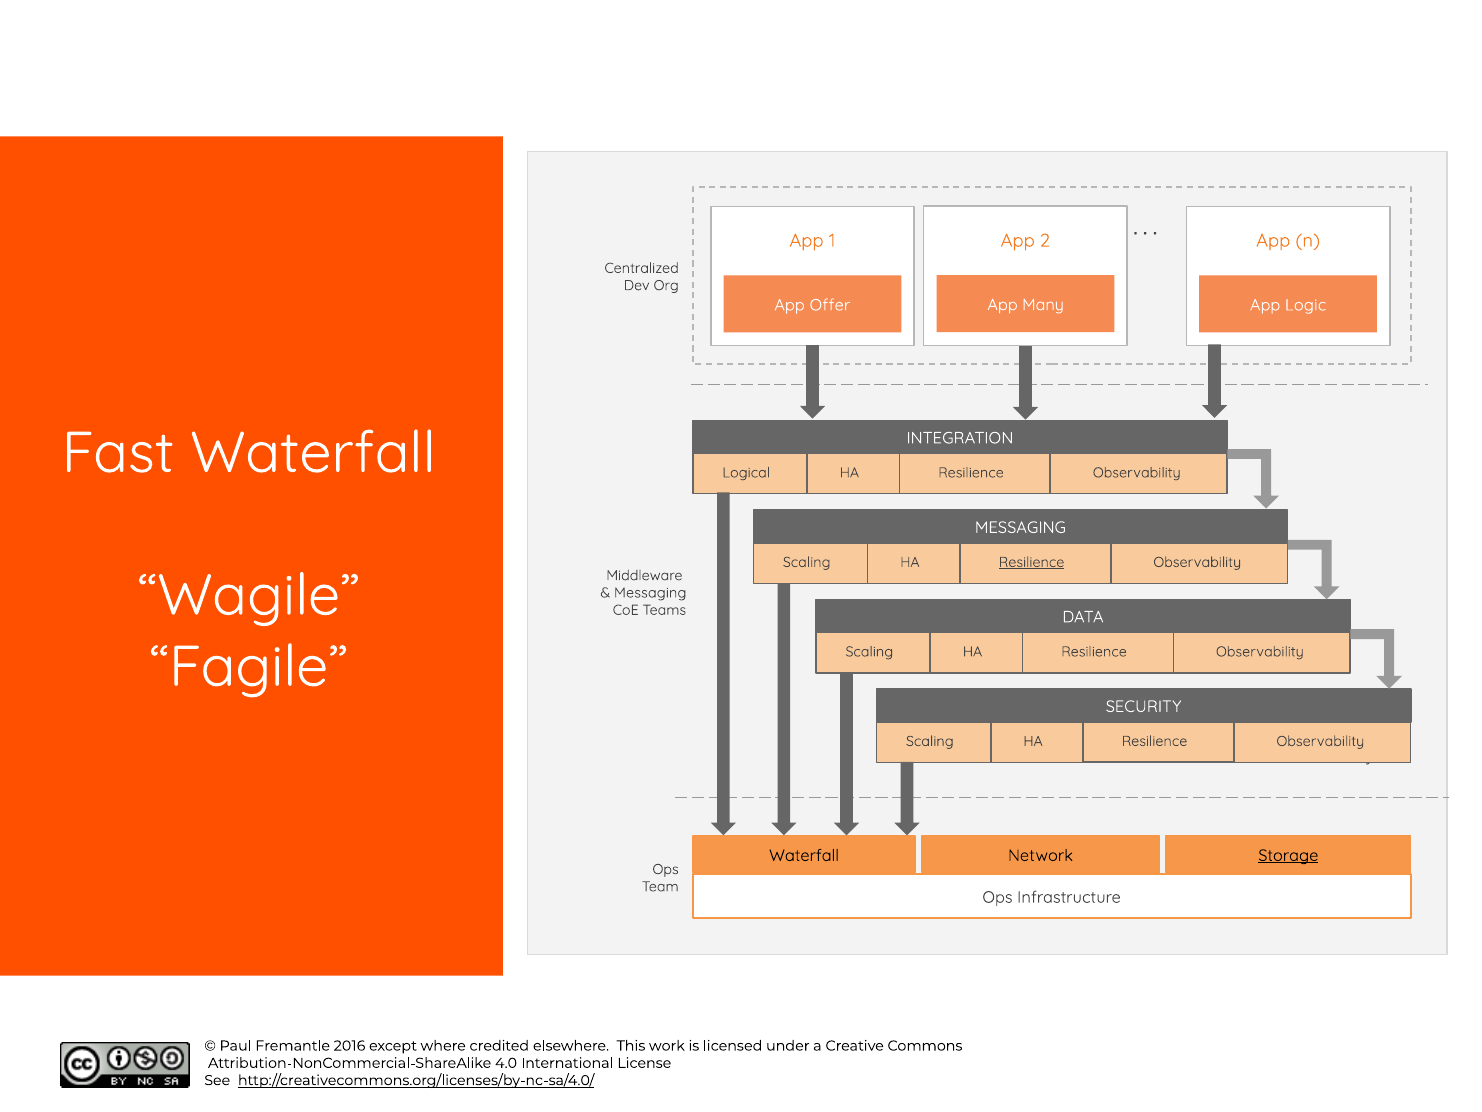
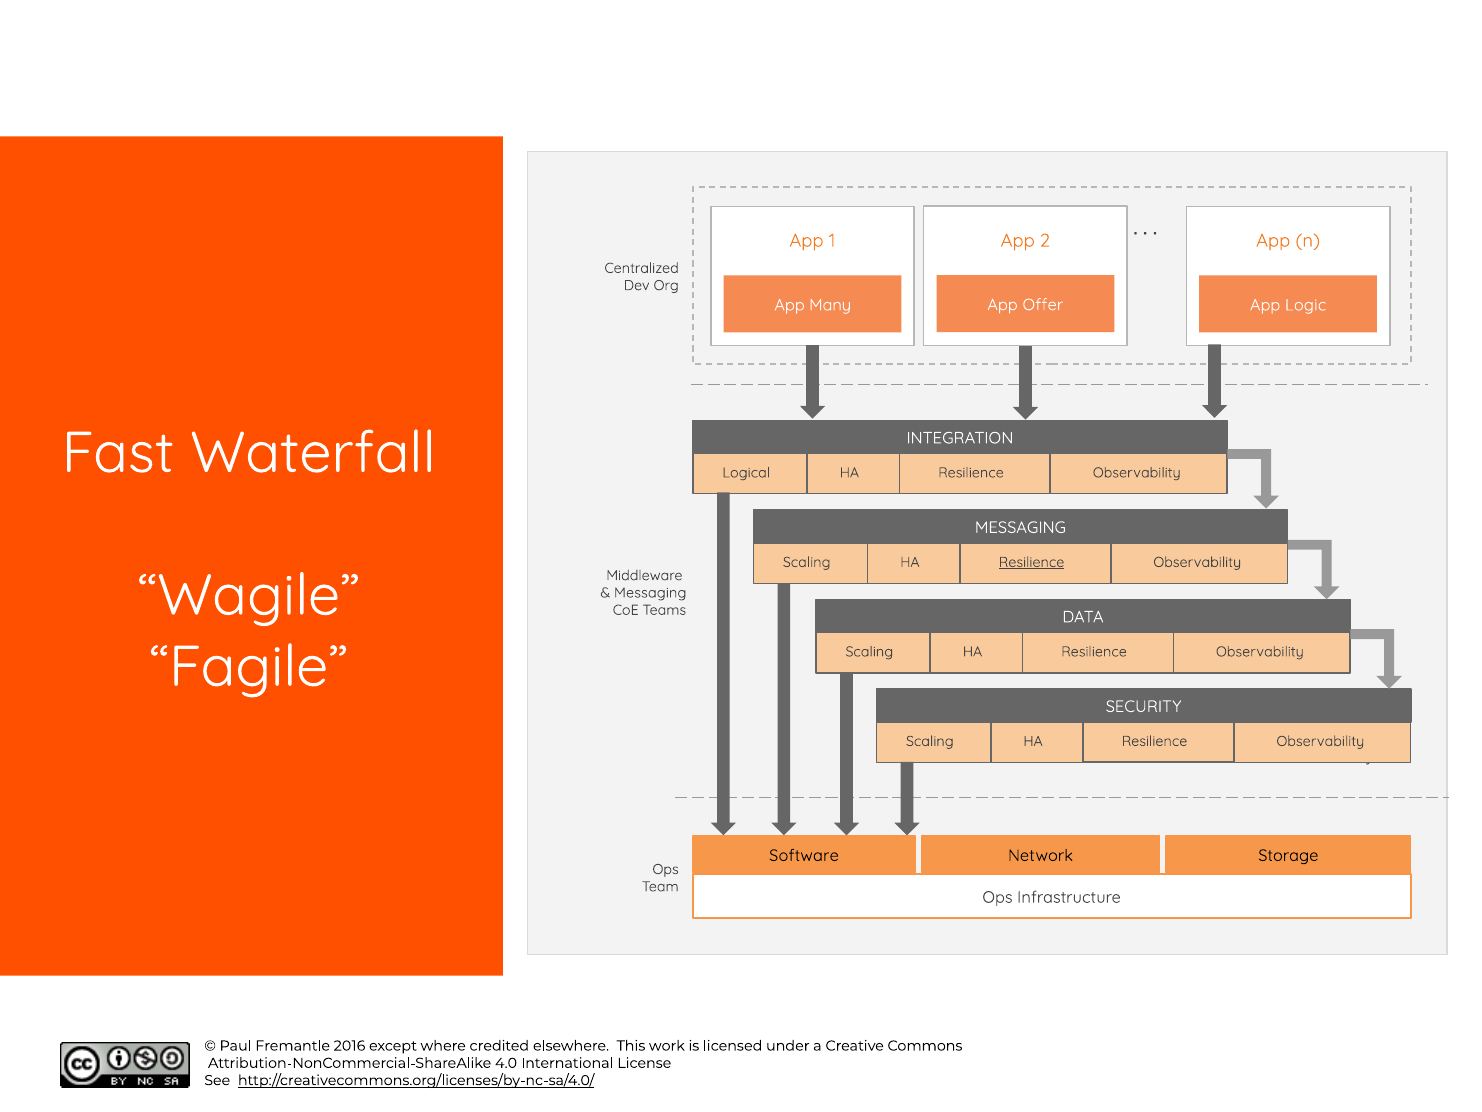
Many: Many -> Offer (1043, 305)
Offer: Offer -> Many (830, 305)
Waterfall: Waterfall -> Software (804, 855)
Storage underline: present -> none (1288, 855)
